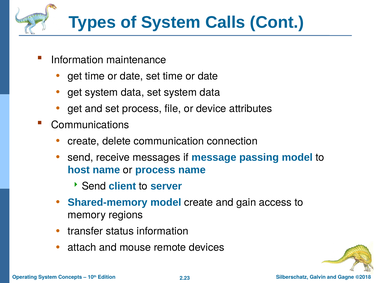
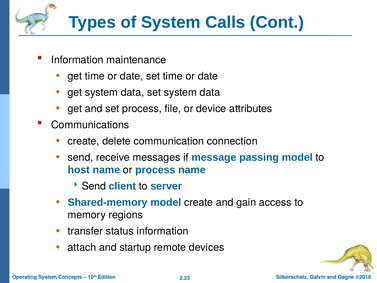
mouse: mouse -> startup (135, 247)
